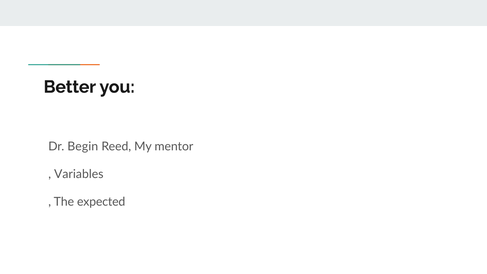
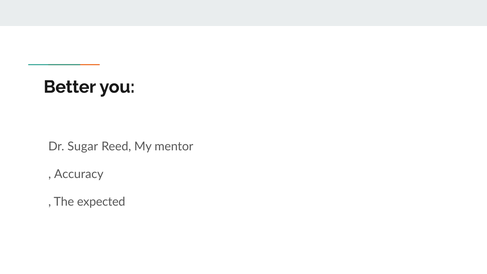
Begin: Begin -> Sugar (83, 146)
Variables: Variables -> Accuracy (79, 174)
